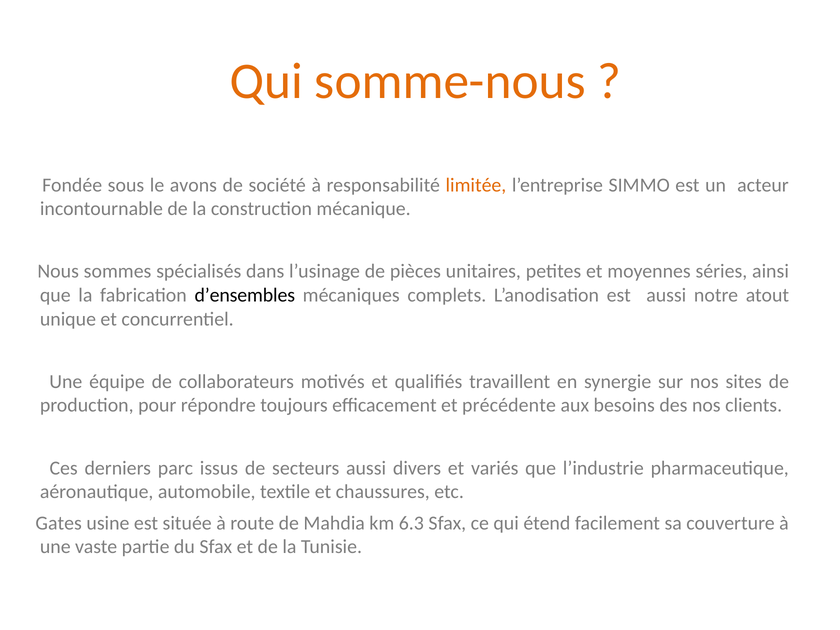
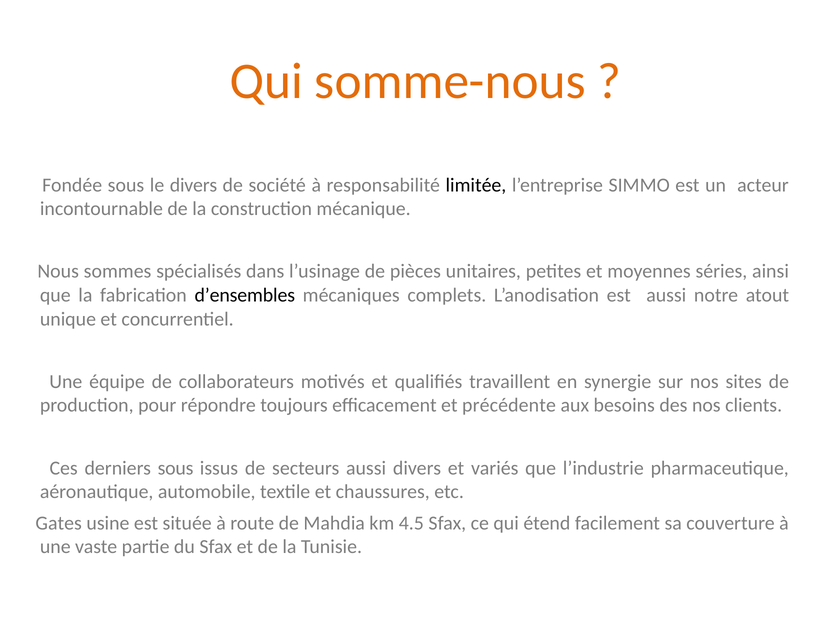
le avons: avons -> divers (194, 185)
limitée colour: orange -> black (476, 185)
derniers parc: parc -> sous (176, 468)
6.3: 6.3 -> 4.5 (411, 523)
